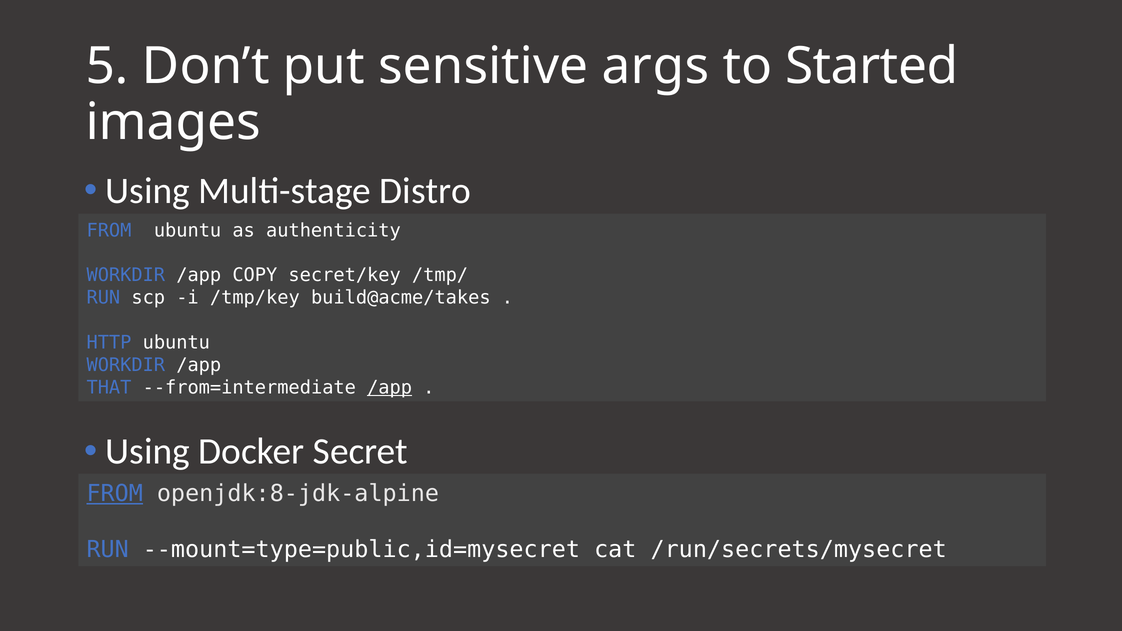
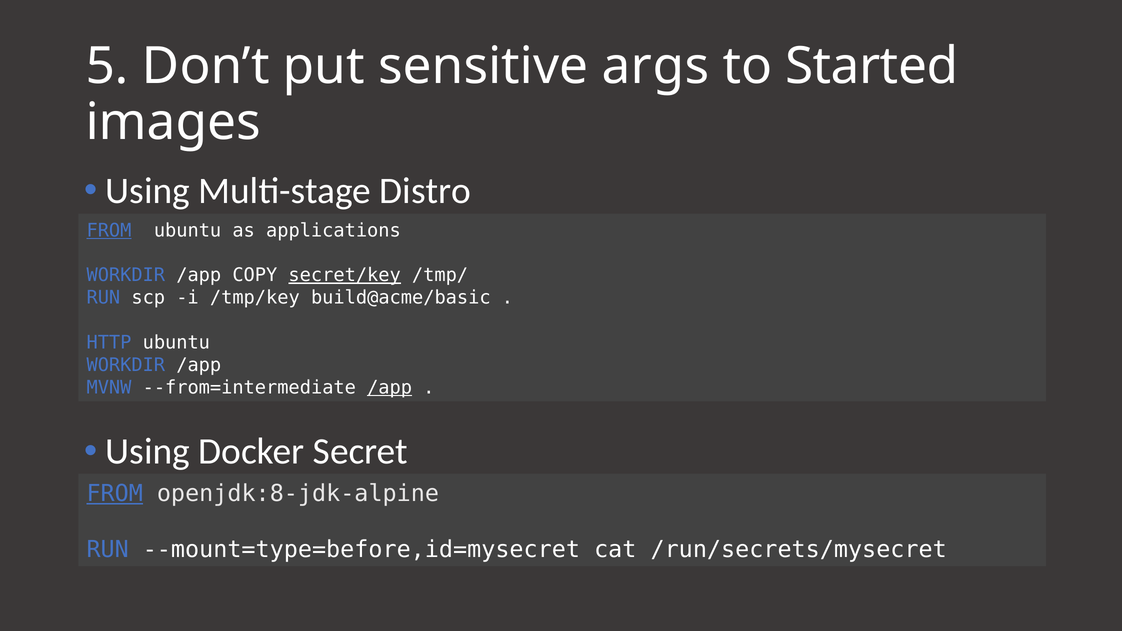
FROM underline: none -> present (109, 230)
authenticity: authenticity -> applications (333, 230)
secret/key underline: none -> present (345, 275)
build@acme/takes: build@acme/takes -> build@acme/basic (401, 298)
THAT: THAT -> MVNW (109, 387)
--mount=type=public,id=mysecret: --mount=type=public,id=mysecret -> --mount=type=before,id=mysecret (361, 550)
